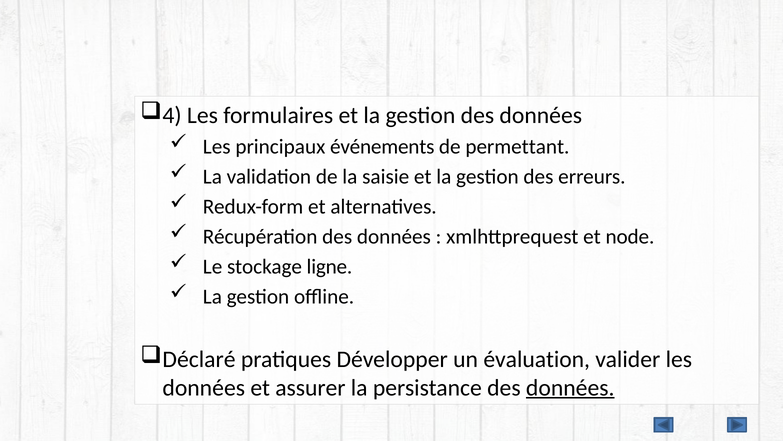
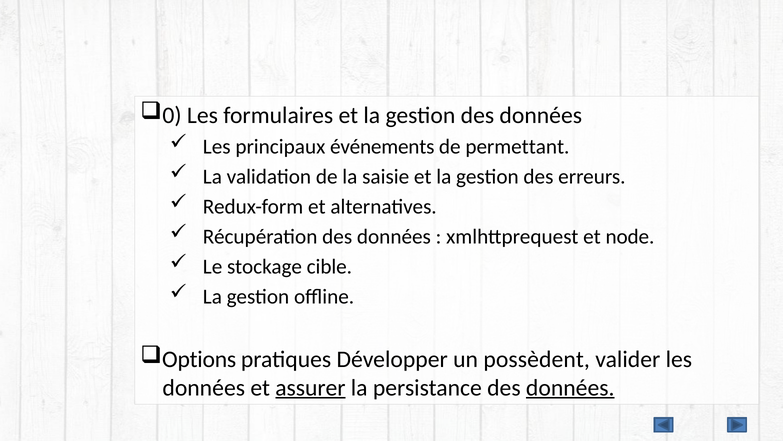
4: 4 -> 0 (172, 115)
ligne: ligne -> cible (329, 266)
Déclaré: Déclaré -> Options (199, 359)
évaluation: évaluation -> possèdent (537, 359)
assurer underline: none -> present (310, 387)
